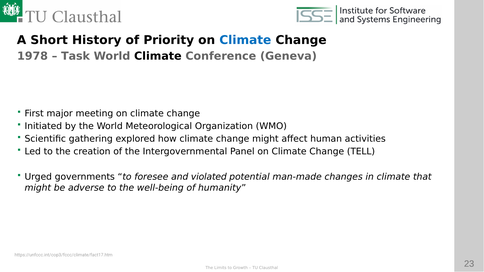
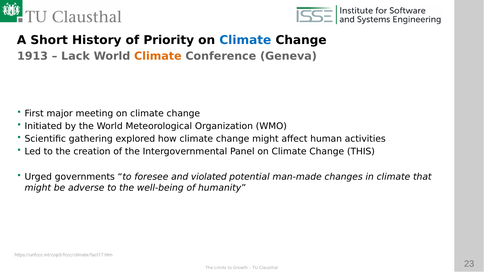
1978: 1978 -> 1913 (33, 56)
Task: Task -> Lack (75, 56)
Climate colour: black -> orange (158, 56)
TELL: TELL -> THIS (361, 152)
